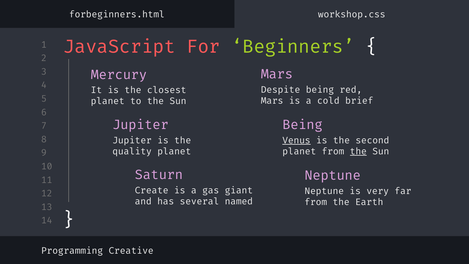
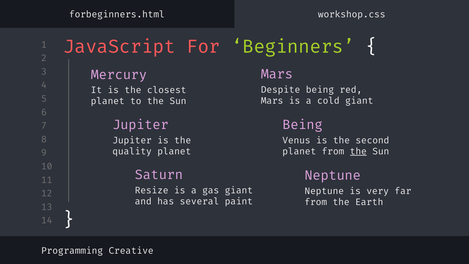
cold brief: brief -> giant (359, 101)
Venus underline: present -> none (296, 140)
Create: Create -> Resize (152, 190)
named: named -> paint (239, 201)
